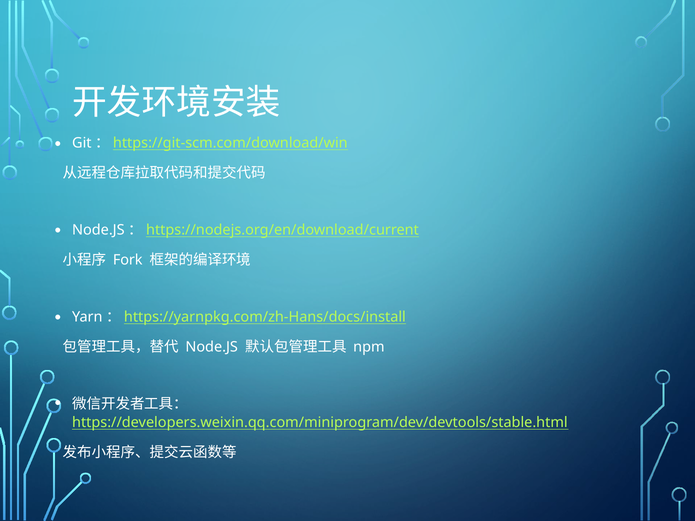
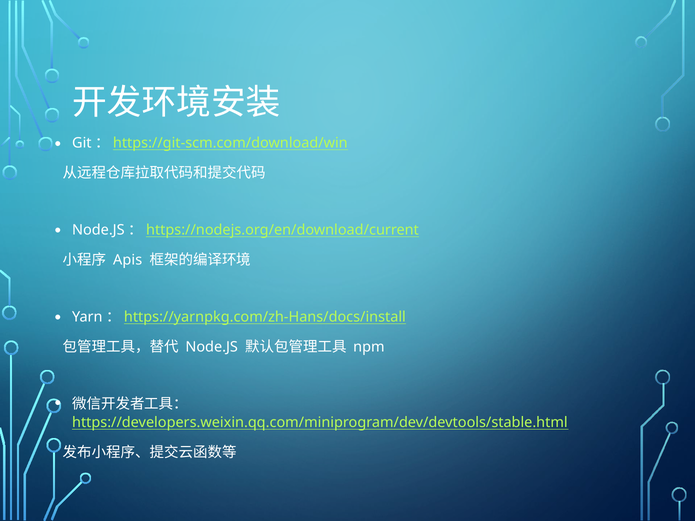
Fork: Fork -> Apis (128, 260)
